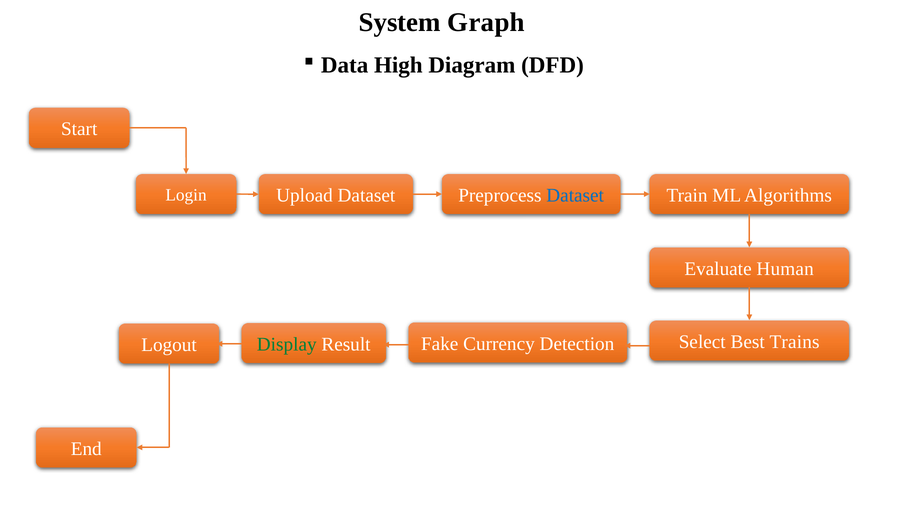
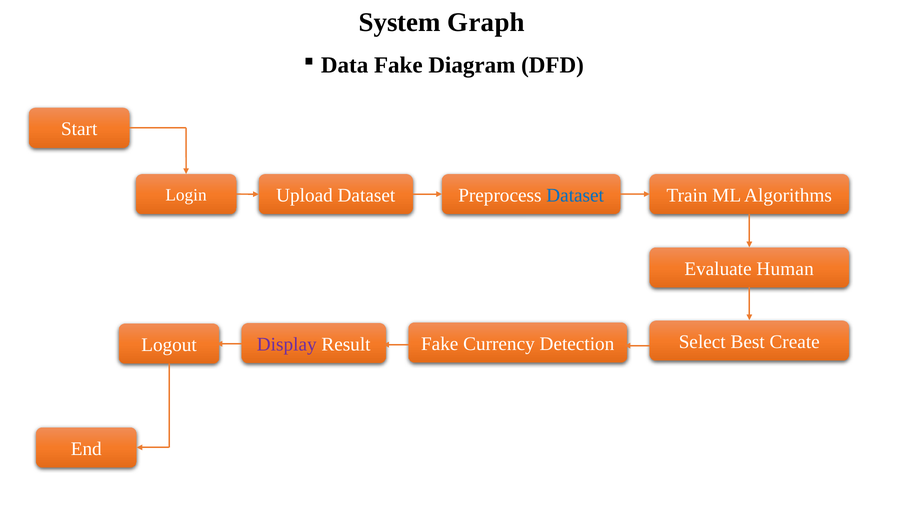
Data High: High -> Fake (398, 65)
Trains: Trains -> Create (795, 342)
Display colour: green -> purple (287, 344)
